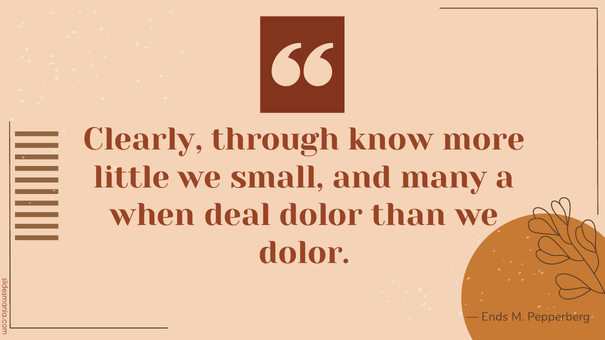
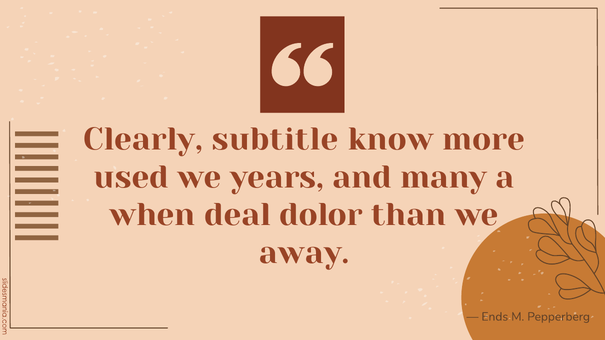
through: through -> subtitle (275, 140)
little: little -> used (131, 177)
small: small -> years (277, 177)
dolor: dolor -> away (304, 253)
